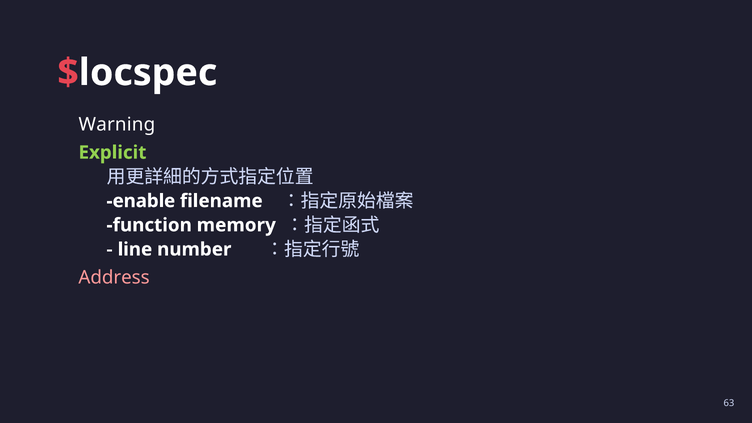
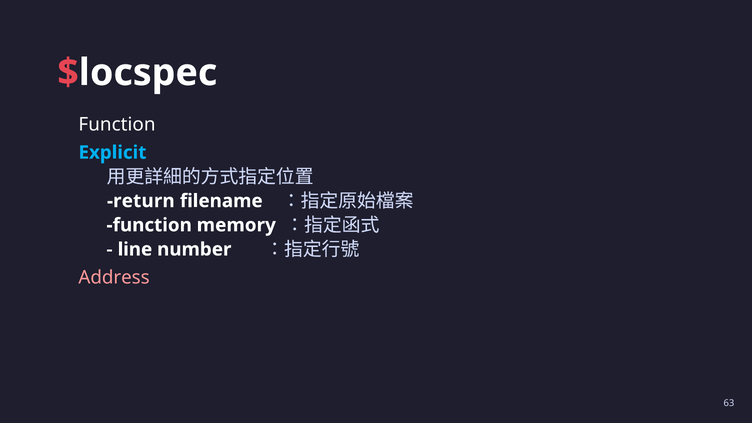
Warning: Warning -> Function (117, 124)
Explicit colour: light green -> light blue (112, 153)
enable: enable -> return (141, 201)
